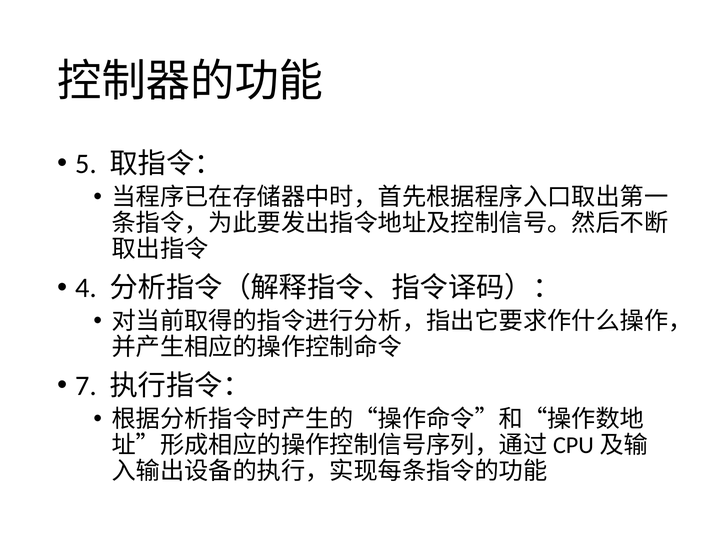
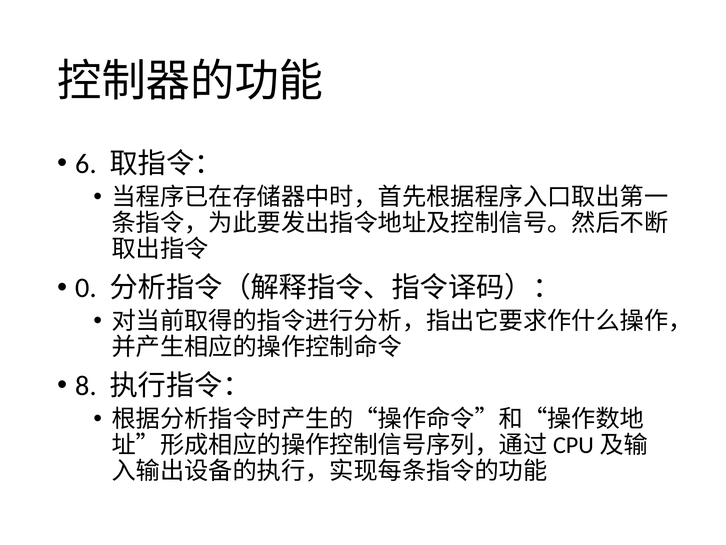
5: 5 -> 6 (86, 164)
4: 4 -> 0 (86, 288)
7: 7 -> 8 (86, 385)
